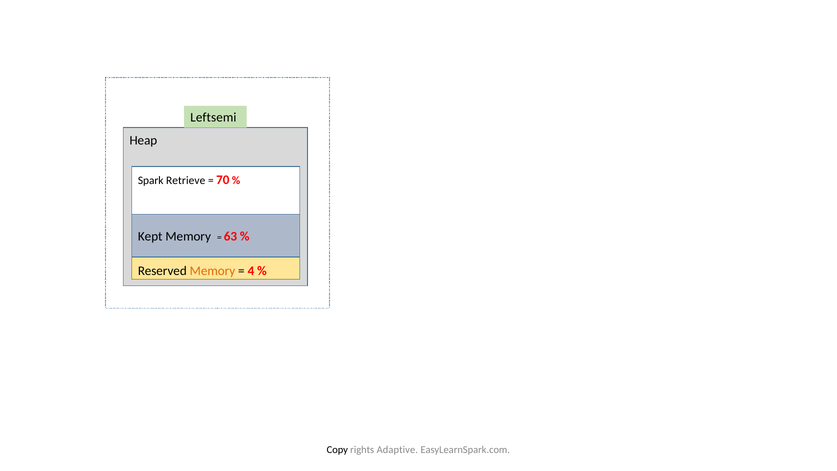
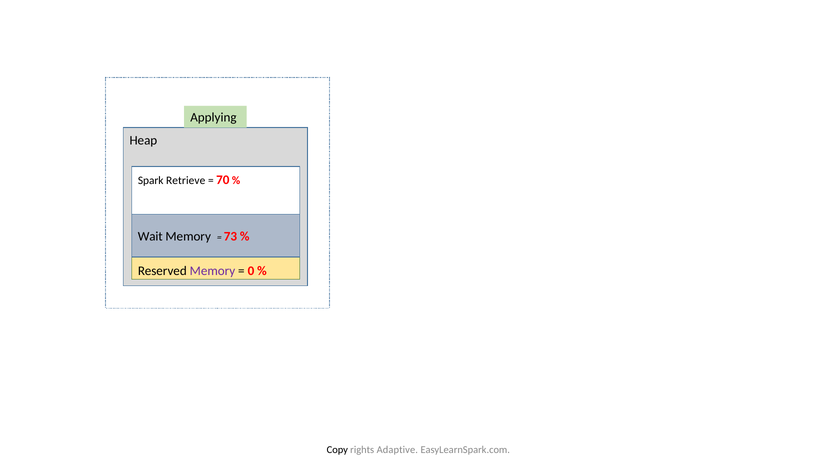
Leftsemi: Leftsemi -> Applying (213, 118)
Kept: Kept -> Wait (150, 236)
63: 63 -> 73 (230, 236)
Memory colour: orange -> purple (212, 271)
4: 4 -> 0 (251, 271)
